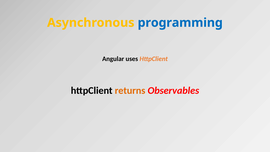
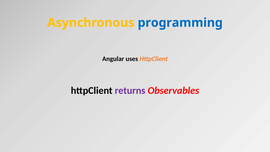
returns colour: orange -> purple (130, 90)
